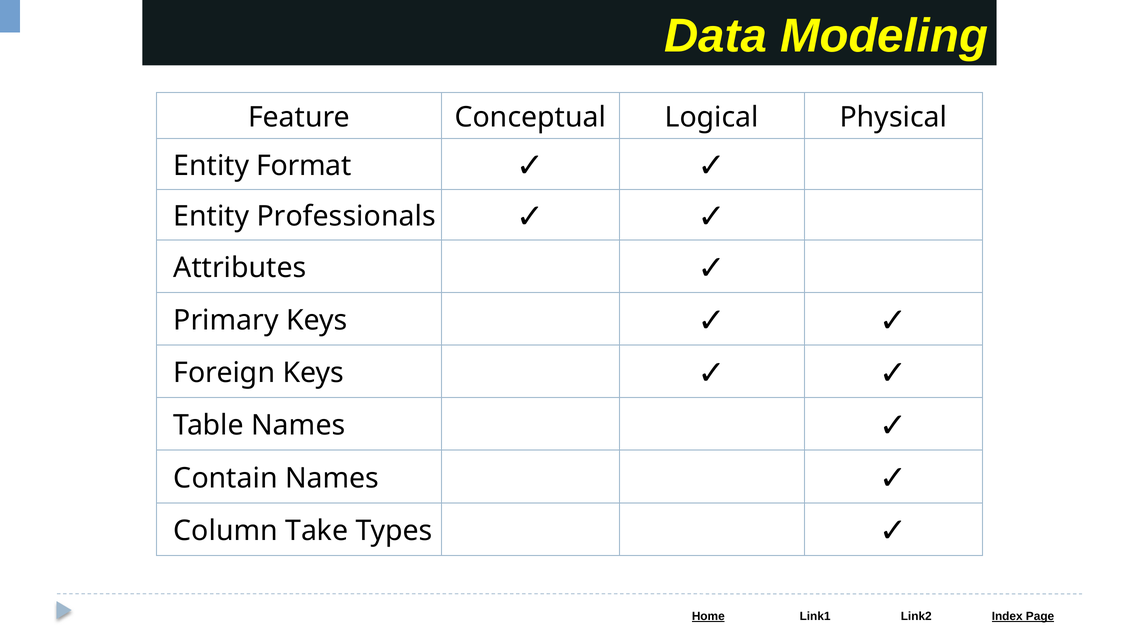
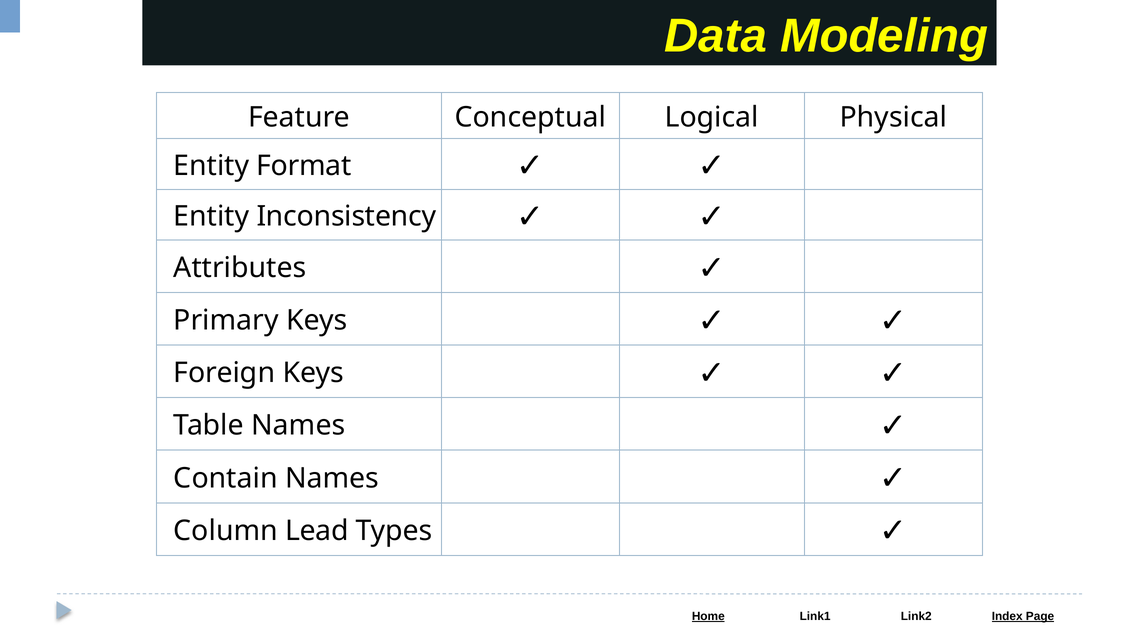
Professionals: Professionals -> Inconsistency (346, 216)
Take: Take -> Lead (317, 530)
